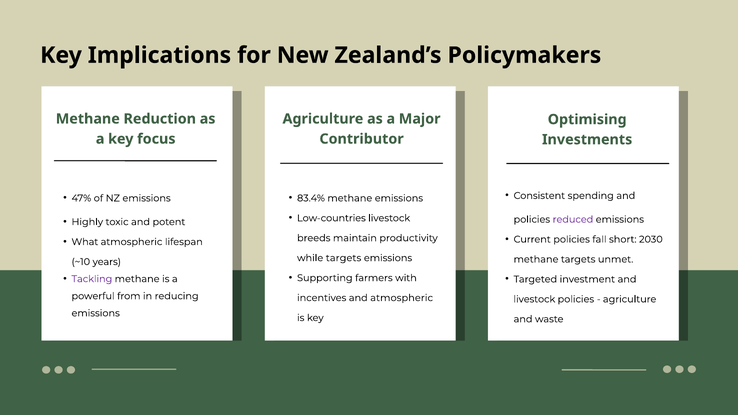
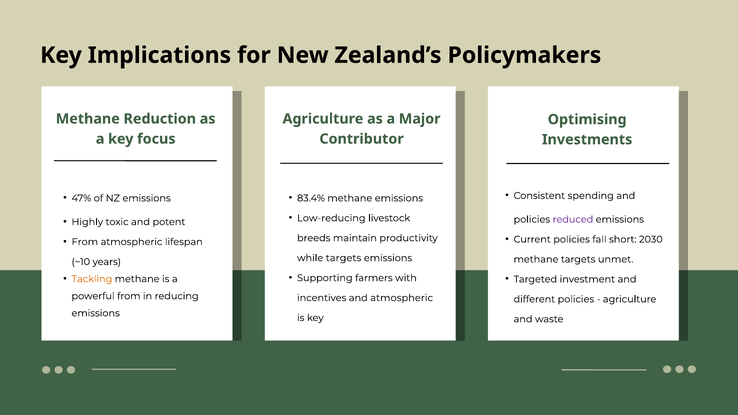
Low-countries: Low-countries -> Low-reducing (331, 218)
What: What -> From (85, 242)
Tackling colour: purple -> orange (92, 279)
livestock: livestock -> different (534, 299)
